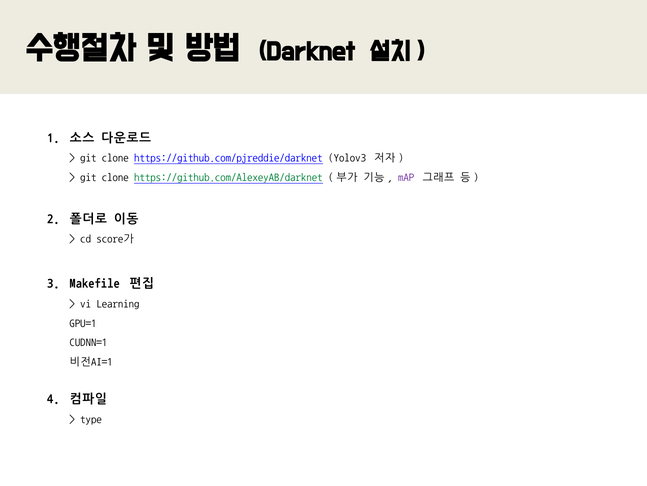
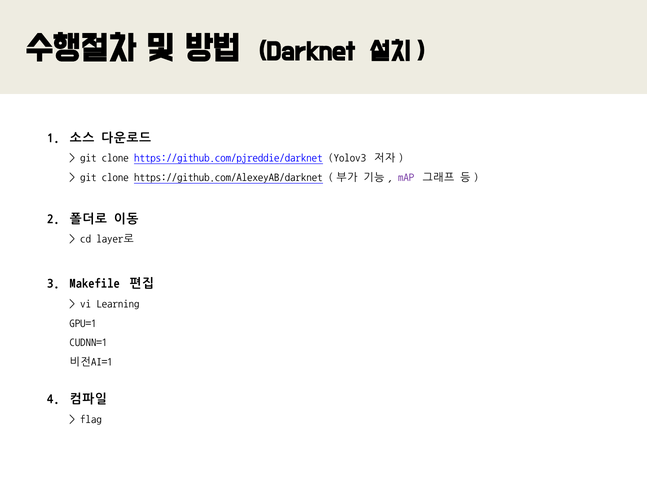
https://github.com/AlexeyAB/darknet colour: green -> black (228, 177)
score가: score가 -> layer로 (115, 238)
type: type -> flag (91, 418)
